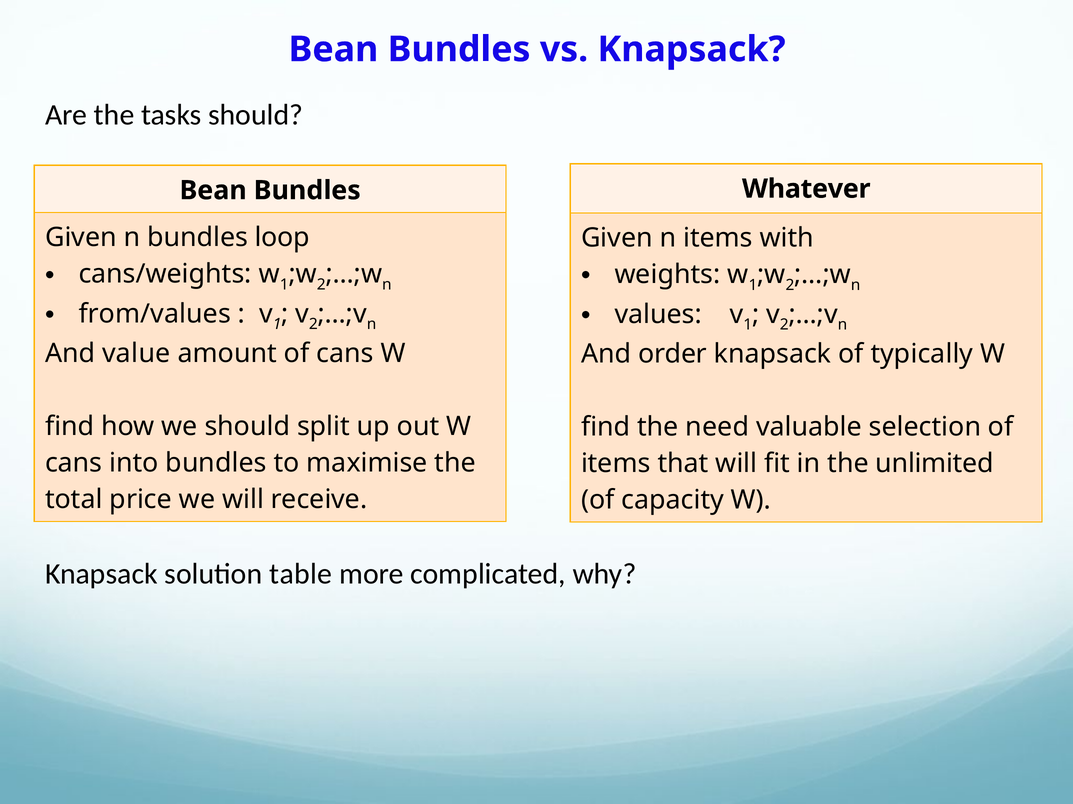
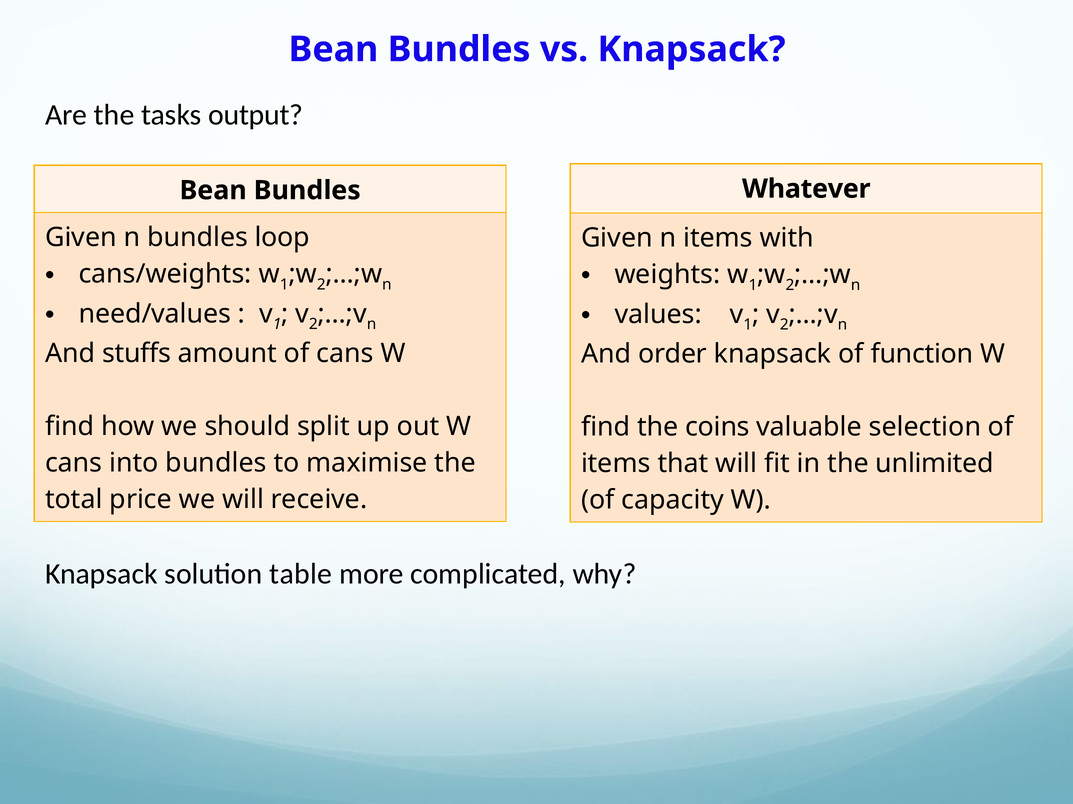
tasks should: should -> output (256, 115)
from/values: from/values -> need/values (155, 314)
value: value -> stuffs (137, 354)
typically: typically -> function (922, 354)
need: need -> coins (717, 427)
